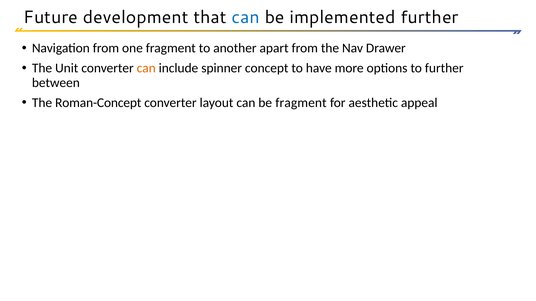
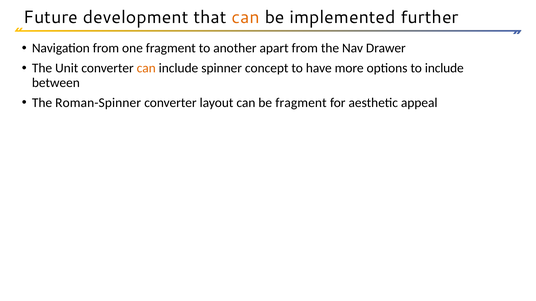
can colour: blue -> orange (246, 17)
to further: further -> include (444, 68)
Roman-Concept: Roman-Concept -> Roman-Spinner (98, 103)
